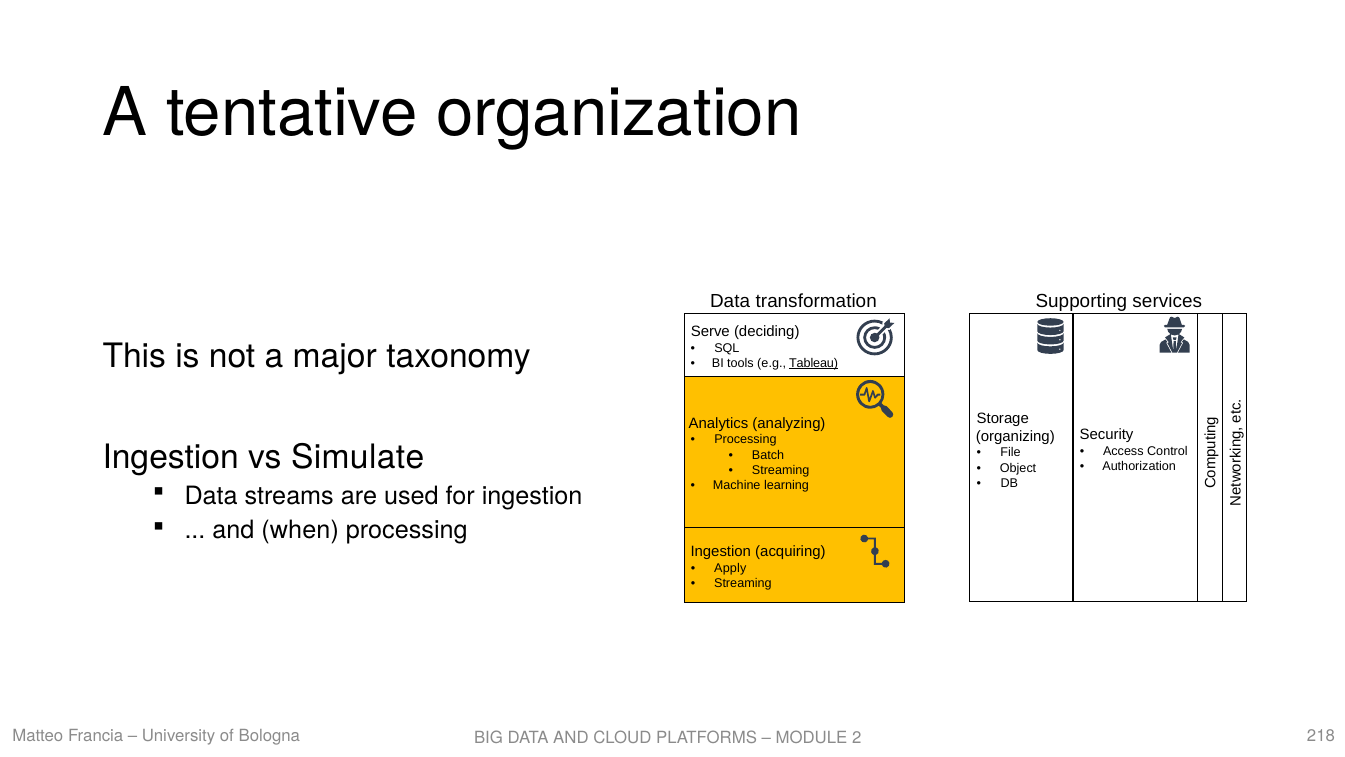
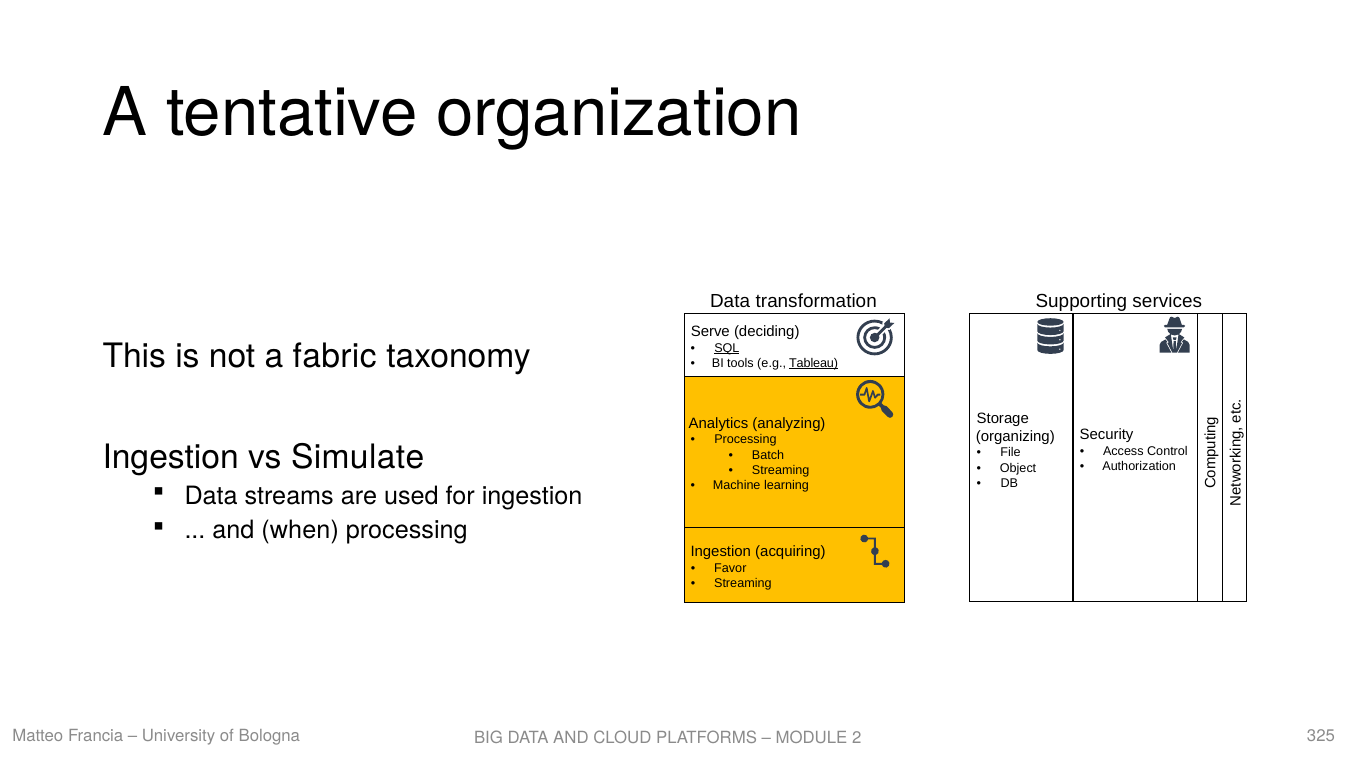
SQL underline: none -> present (727, 348)
major: major -> fabric (335, 357)
Apply: Apply -> Favor (730, 568)
218: 218 -> 325 (1321, 736)
